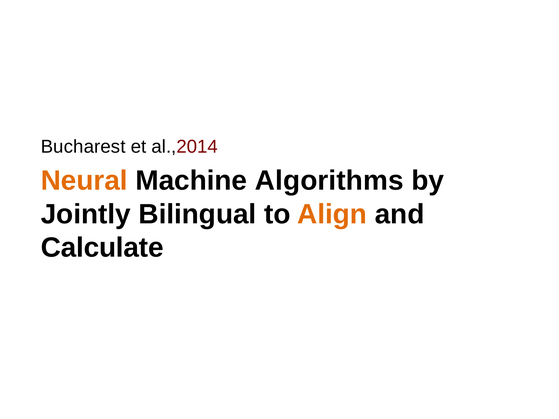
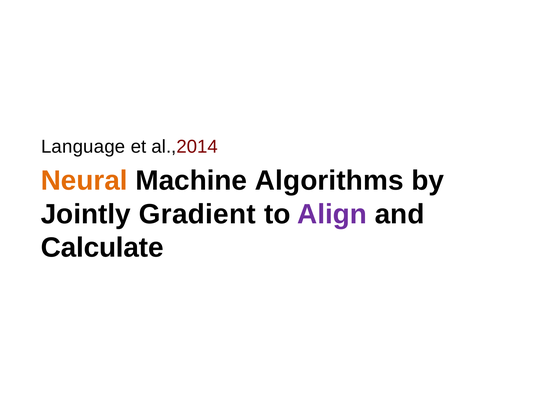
Bucharest: Bucharest -> Language (83, 147)
Bilingual: Bilingual -> Gradient (197, 214)
Align colour: orange -> purple (332, 214)
